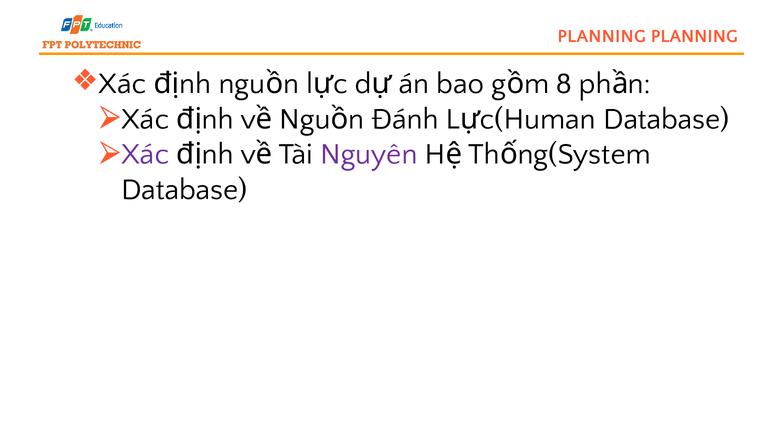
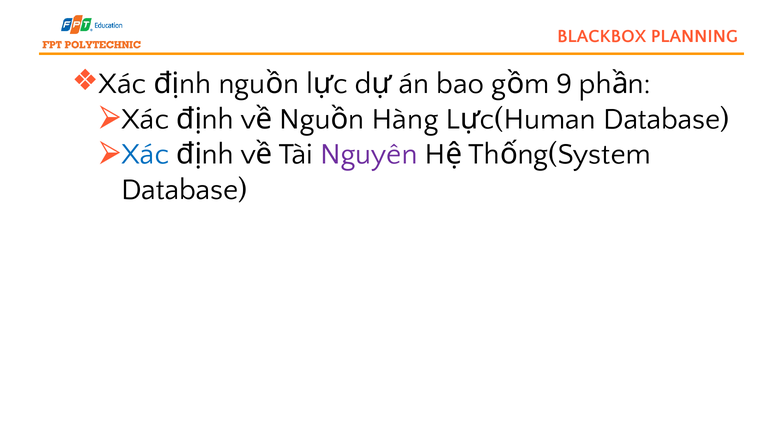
PLANNING: PLANNING -> BLACKBOX (602, 36)
8: 8 -> 9 (564, 84)
Đánh: Đánh -> Hàng (405, 119)
Xác colour: purple -> blue (145, 154)
